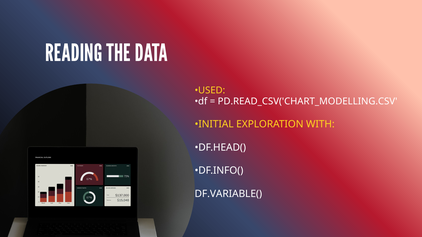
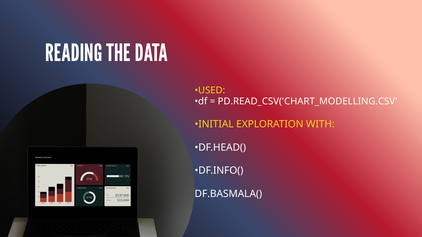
DF.VARIABLE(: DF.VARIABLE( -> DF.BASMALA( (228, 194)
